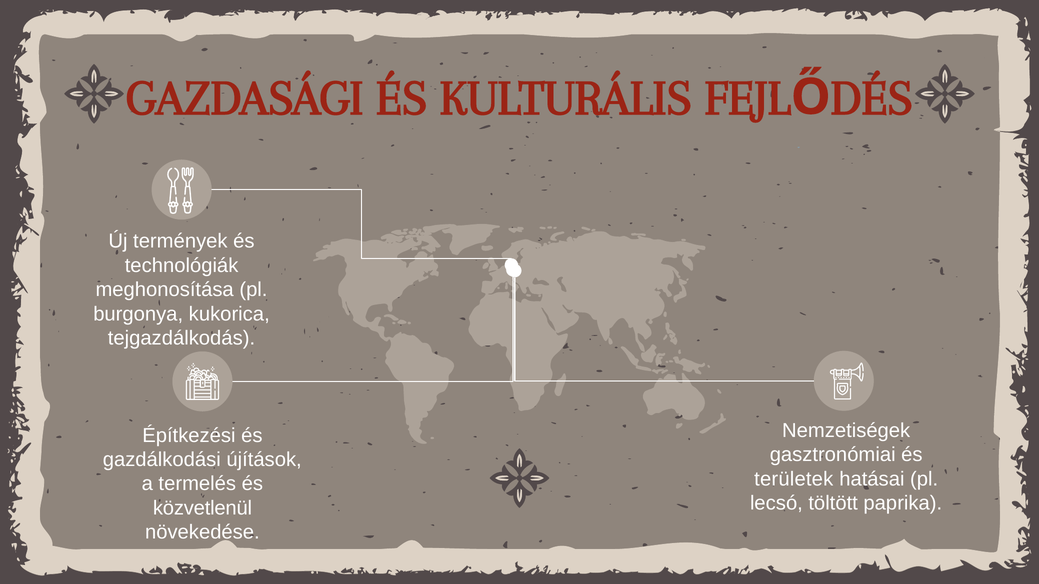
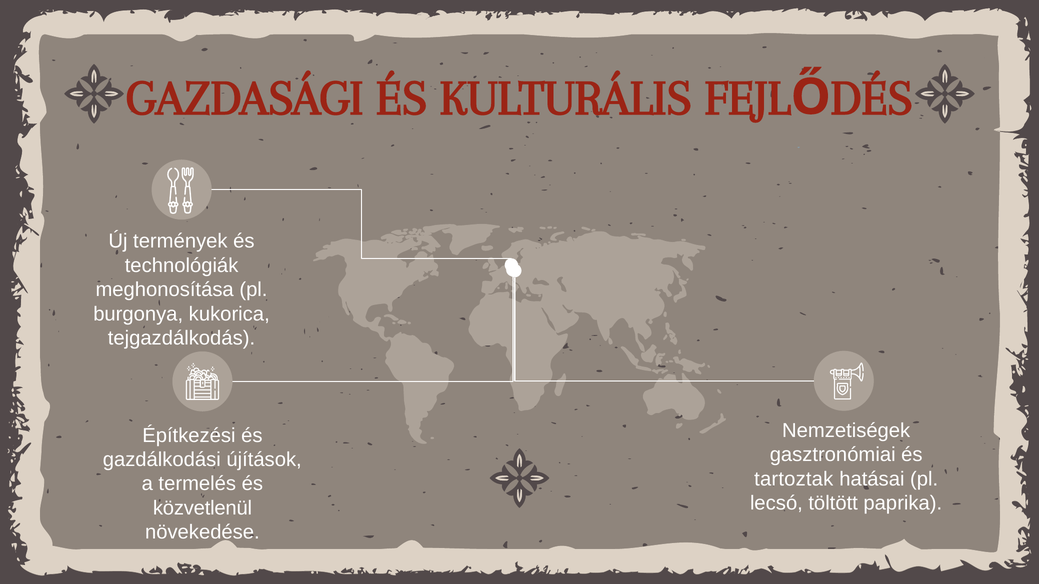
területek: területek -> tartoztak (794, 479)
